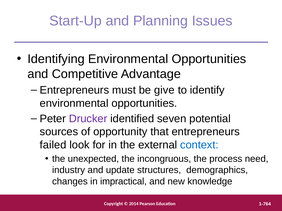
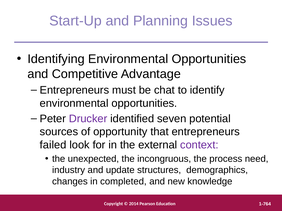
give: give -> chat (164, 90)
context colour: blue -> purple (199, 145)
impractical: impractical -> completed (123, 182)
